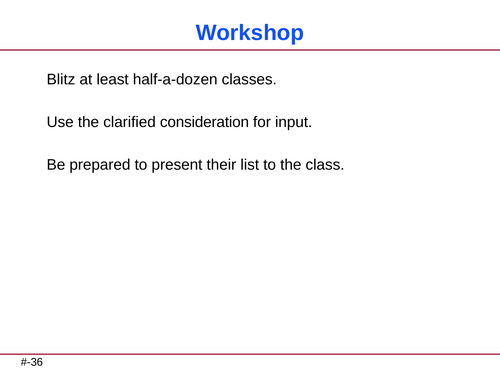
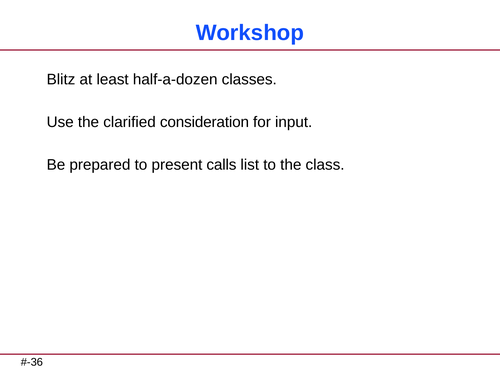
their: their -> calls (221, 165)
